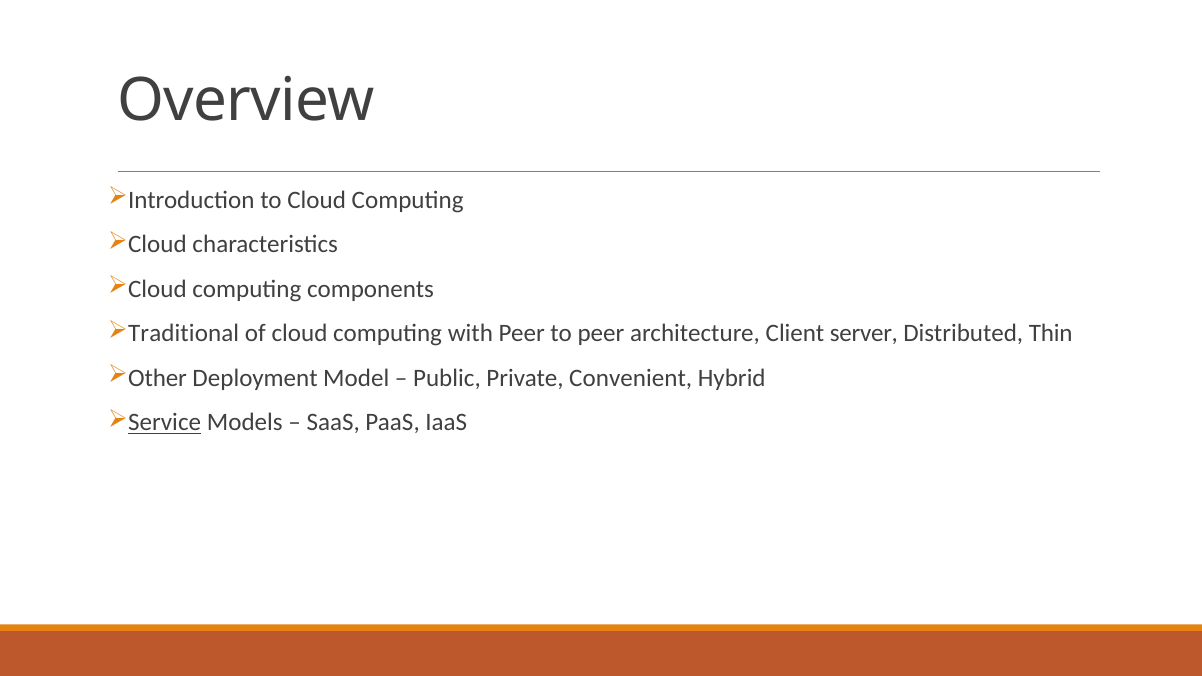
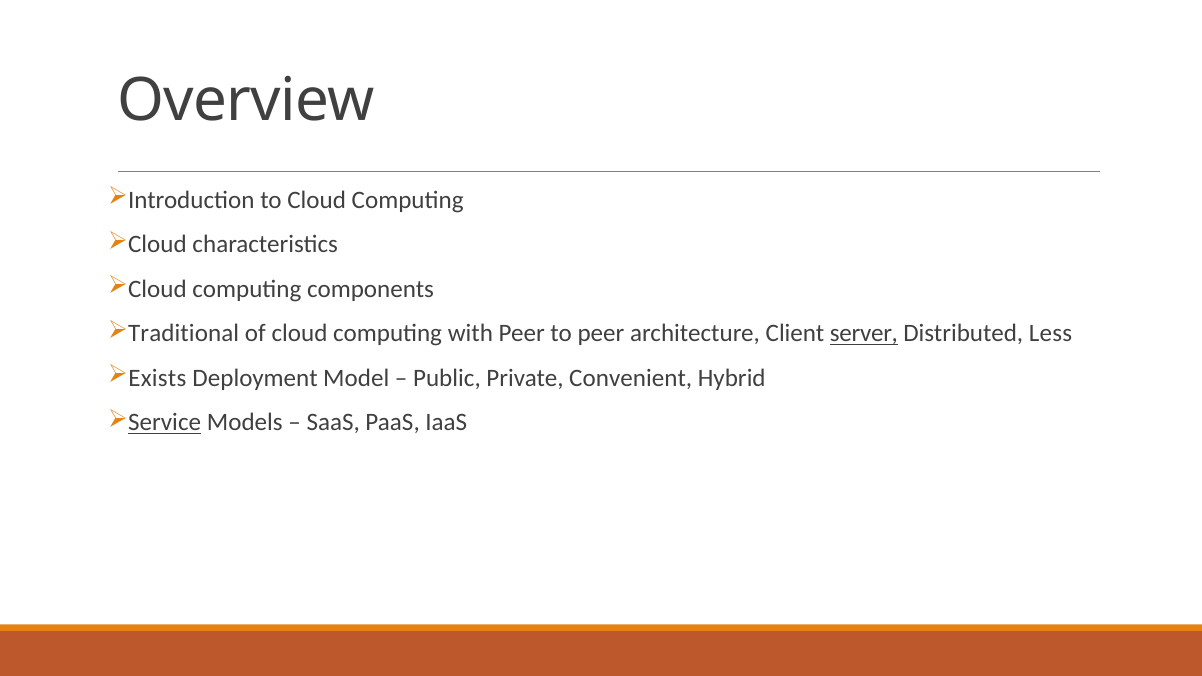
server underline: none -> present (864, 334)
Thin: Thin -> Less (1050, 334)
Other: Other -> Exists (157, 378)
